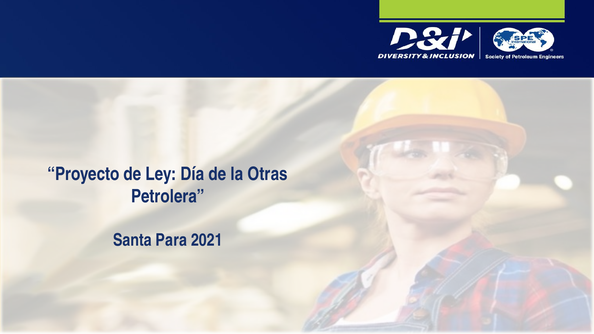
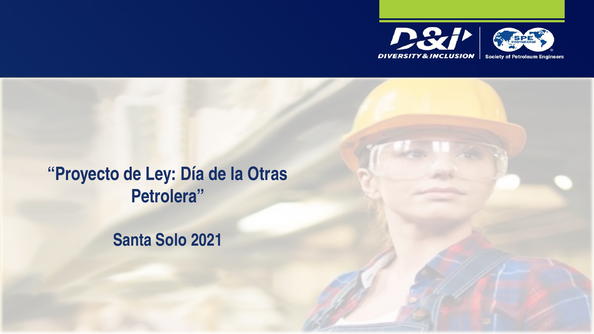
Para: Para -> Solo (171, 240)
